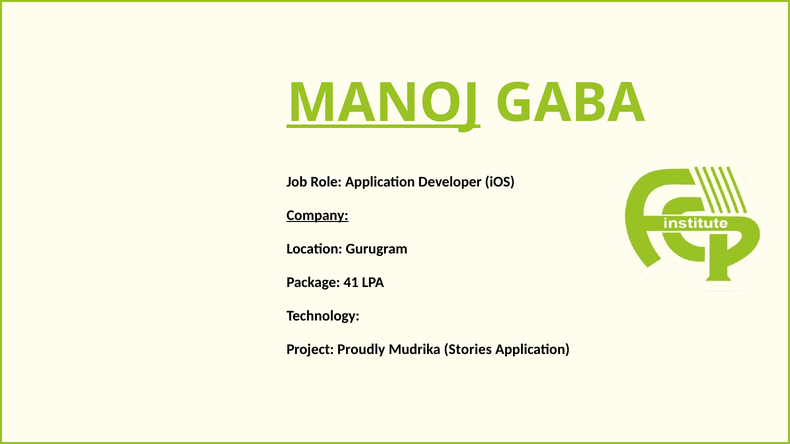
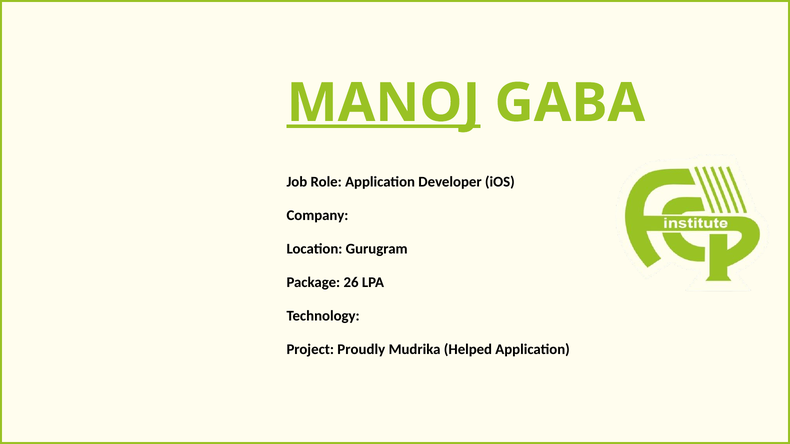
Company underline: present -> none (317, 215)
41: 41 -> 26 (351, 283)
Stories: Stories -> Helped (468, 350)
